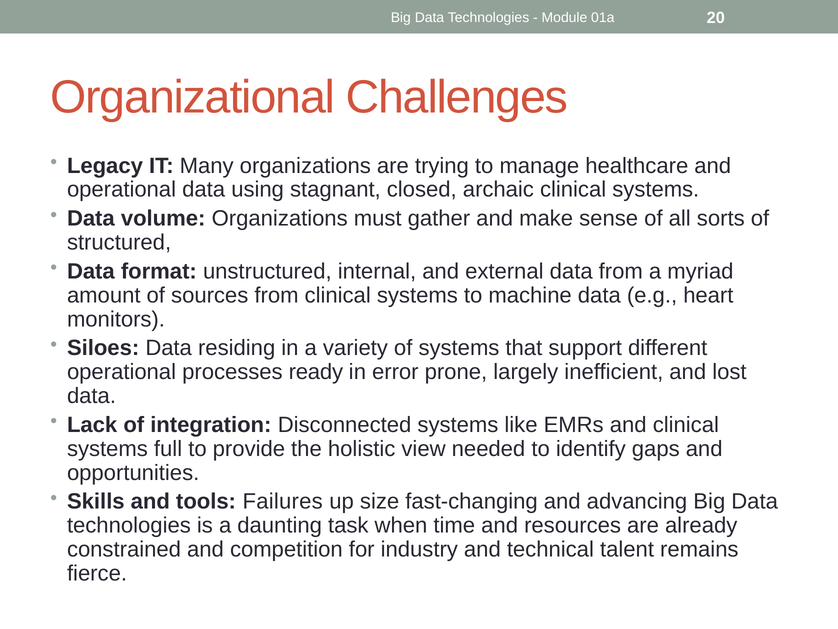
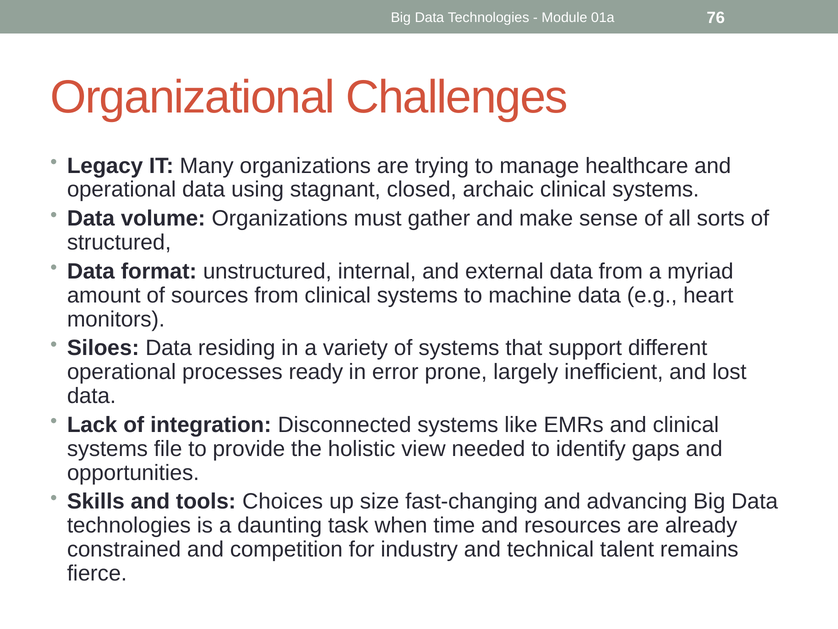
20: 20 -> 76 (716, 18)
full: full -> file (168, 448)
Failures: Failures -> Choices (283, 501)
